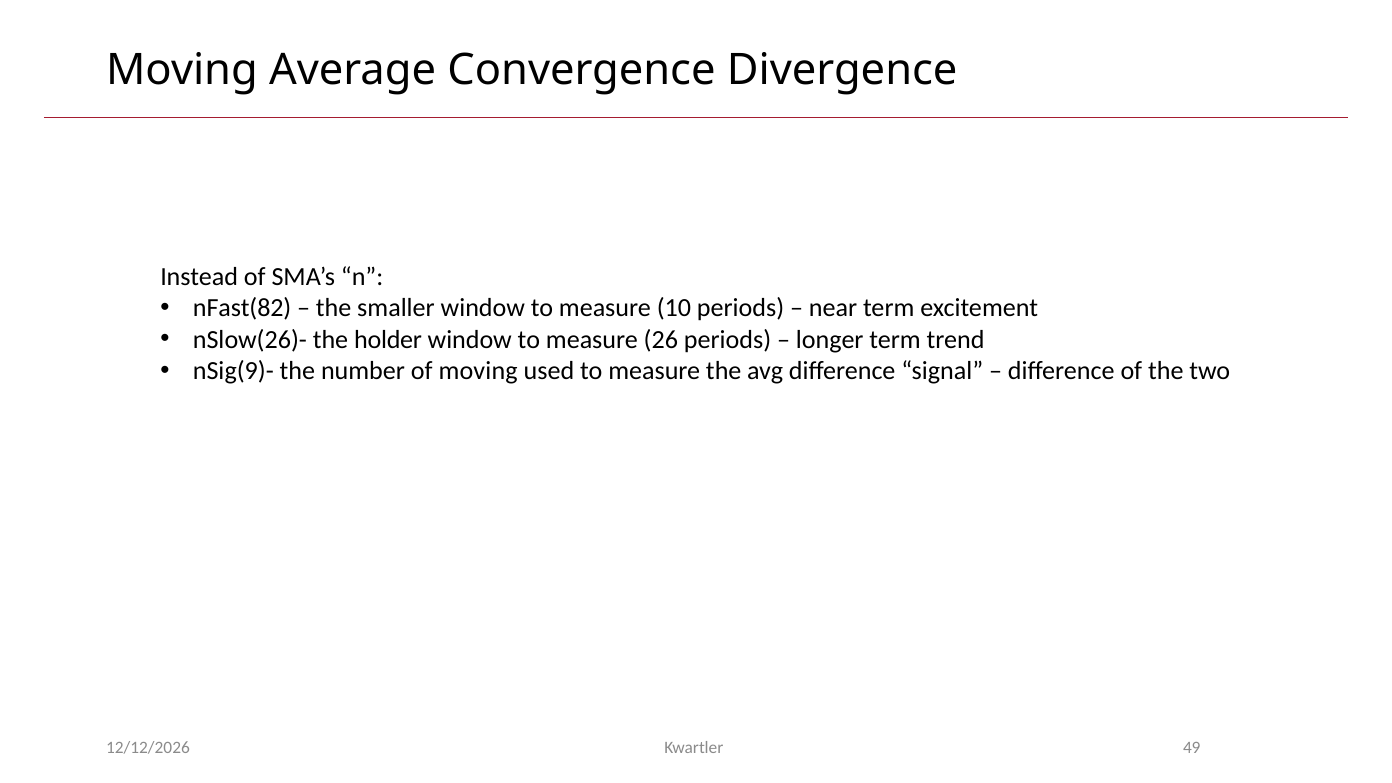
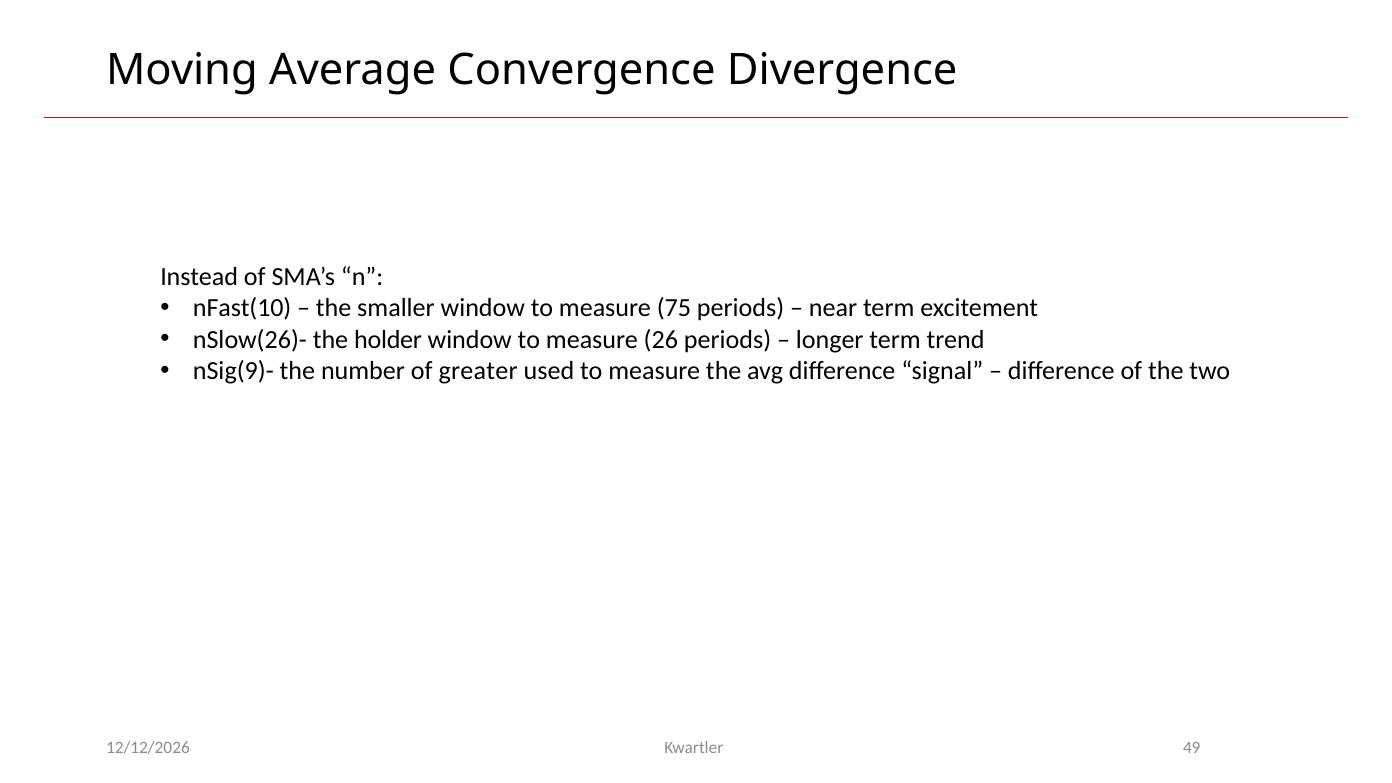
nFast(82: nFast(82 -> nFast(10 (242, 308)
10: 10 -> 75 (674, 308)
of moving: moving -> greater (478, 371)
